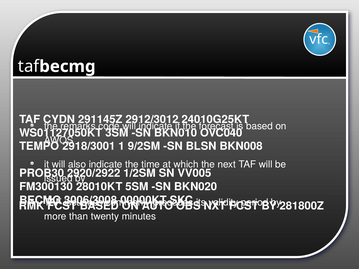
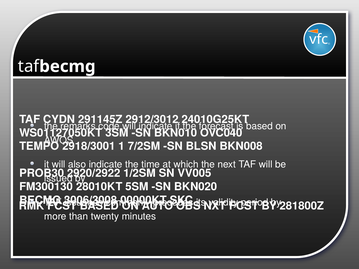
9/2SM: 9/2SM -> 7/2SM (144, 146)
